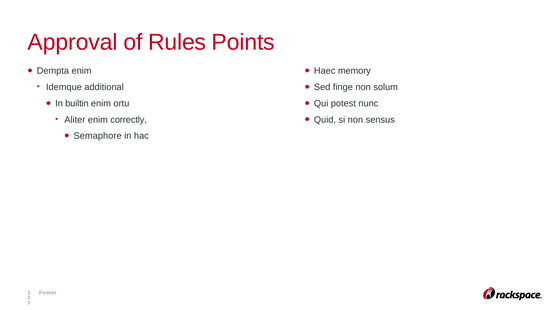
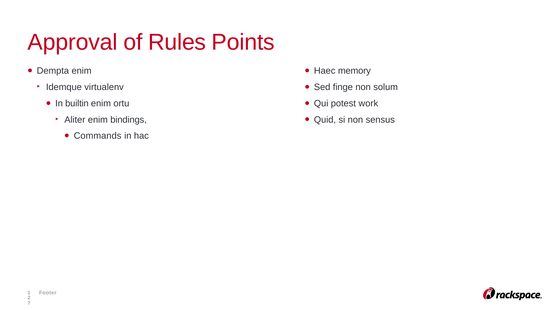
additional: additional -> virtualenv (104, 87)
nunc: nunc -> work (368, 104)
correctly: correctly -> bindings (129, 120)
Semaphore: Semaphore -> Commands (98, 136)
